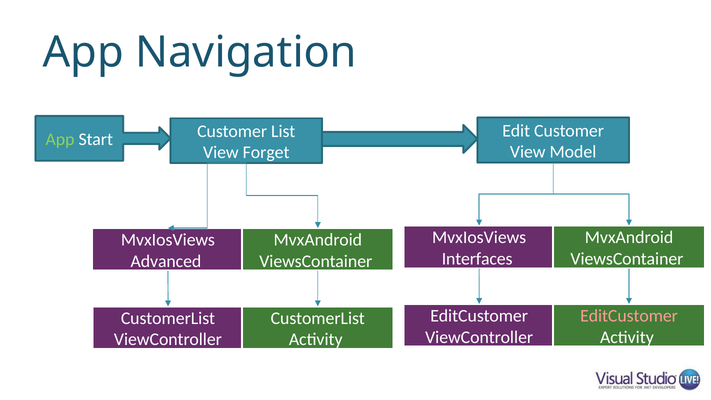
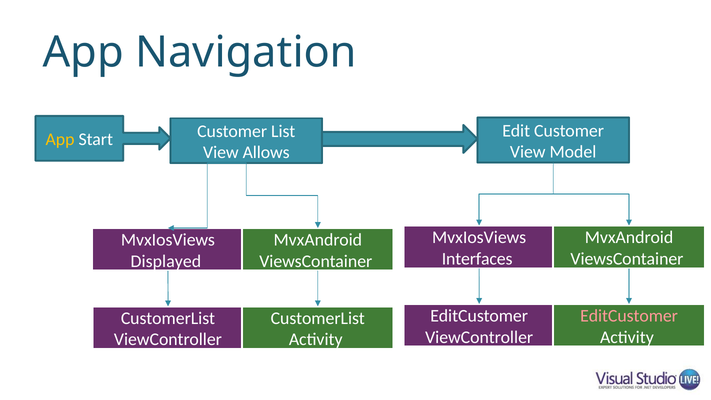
App colour: light green -> yellow (60, 140)
Forget: Forget -> Allows (266, 153)
Advanced: Advanced -> Displayed (166, 261)
